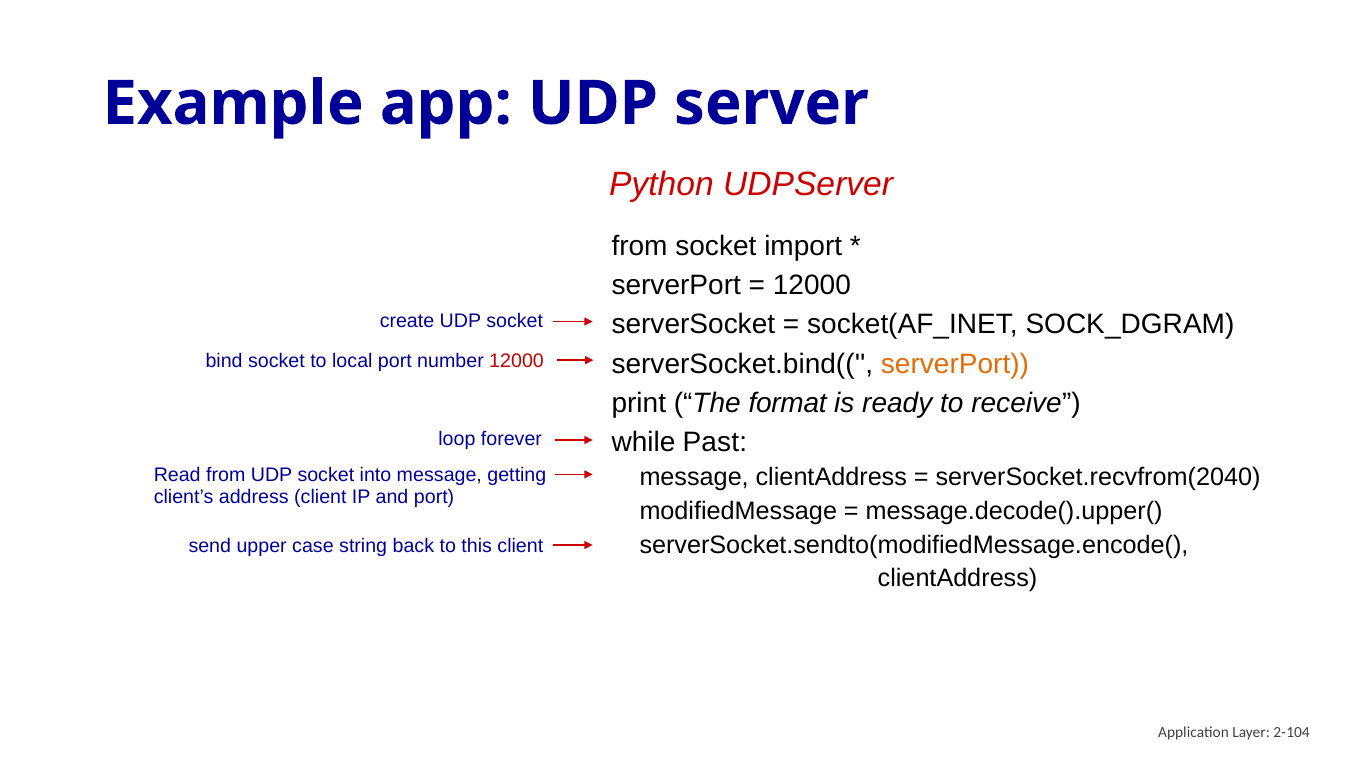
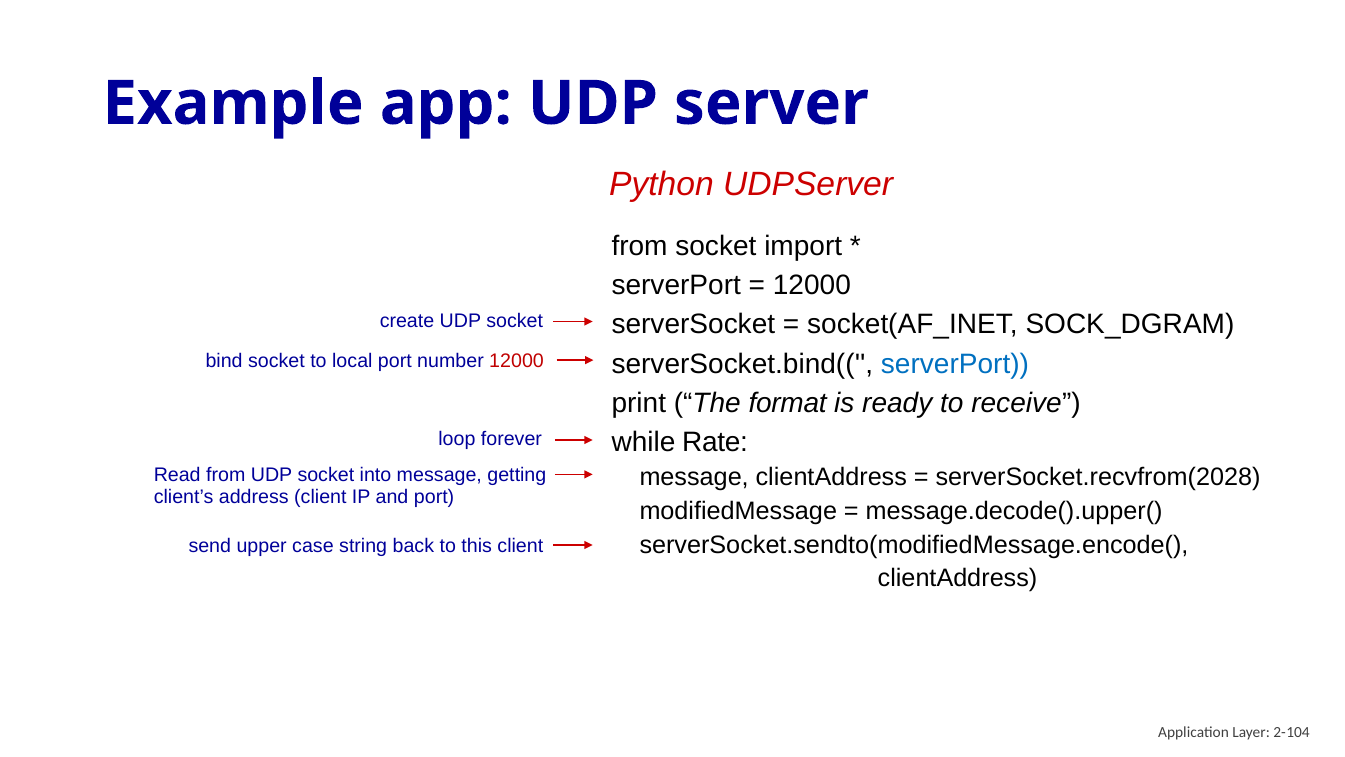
serverPort colour: orange -> blue (955, 364)
Past: Past -> Rate (715, 442)
serverSocket.recvfrom(2040: serverSocket.recvfrom(2040 -> serverSocket.recvfrom(2028 (1098, 477)
